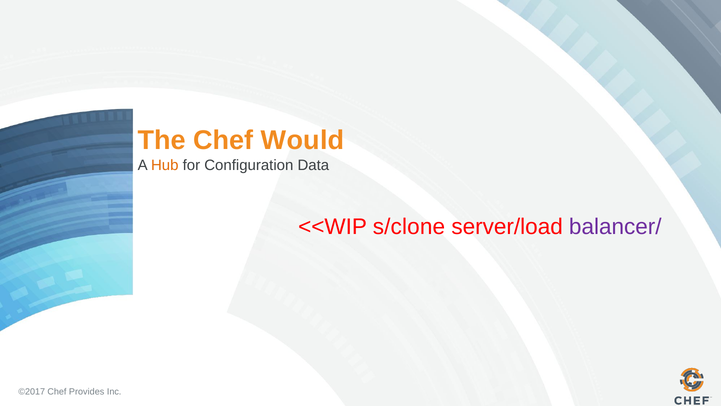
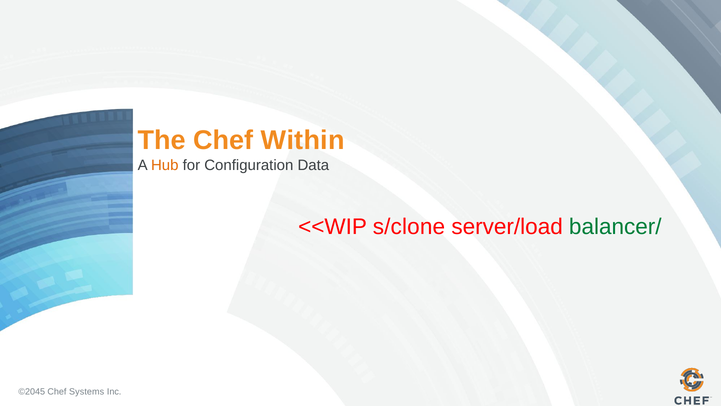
Would: Would -> Within (303, 140)
balancer/ colour: purple -> green (615, 227)
©2017: ©2017 -> ©2045 (32, 391)
Provides: Provides -> Systems (87, 391)
